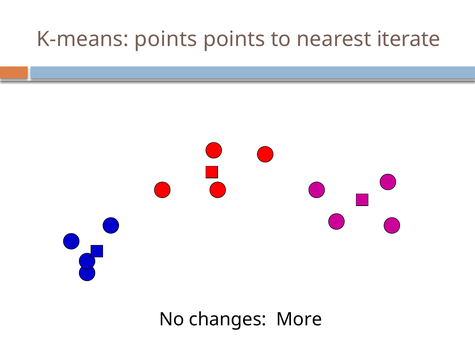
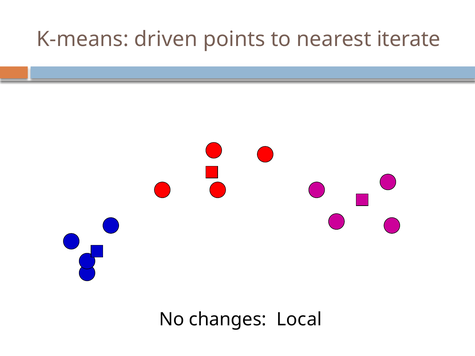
K-means points: points -> driven (166, 39)
More: More -> Local (299, 319)
